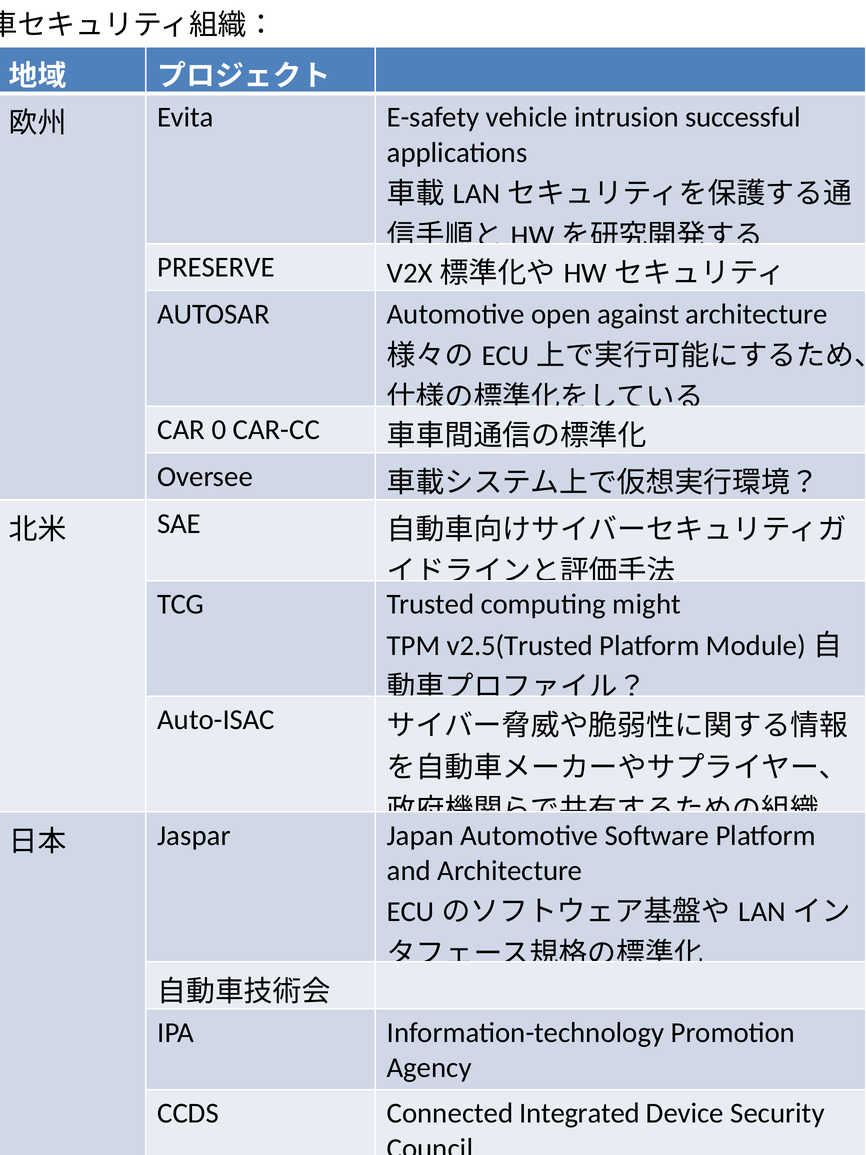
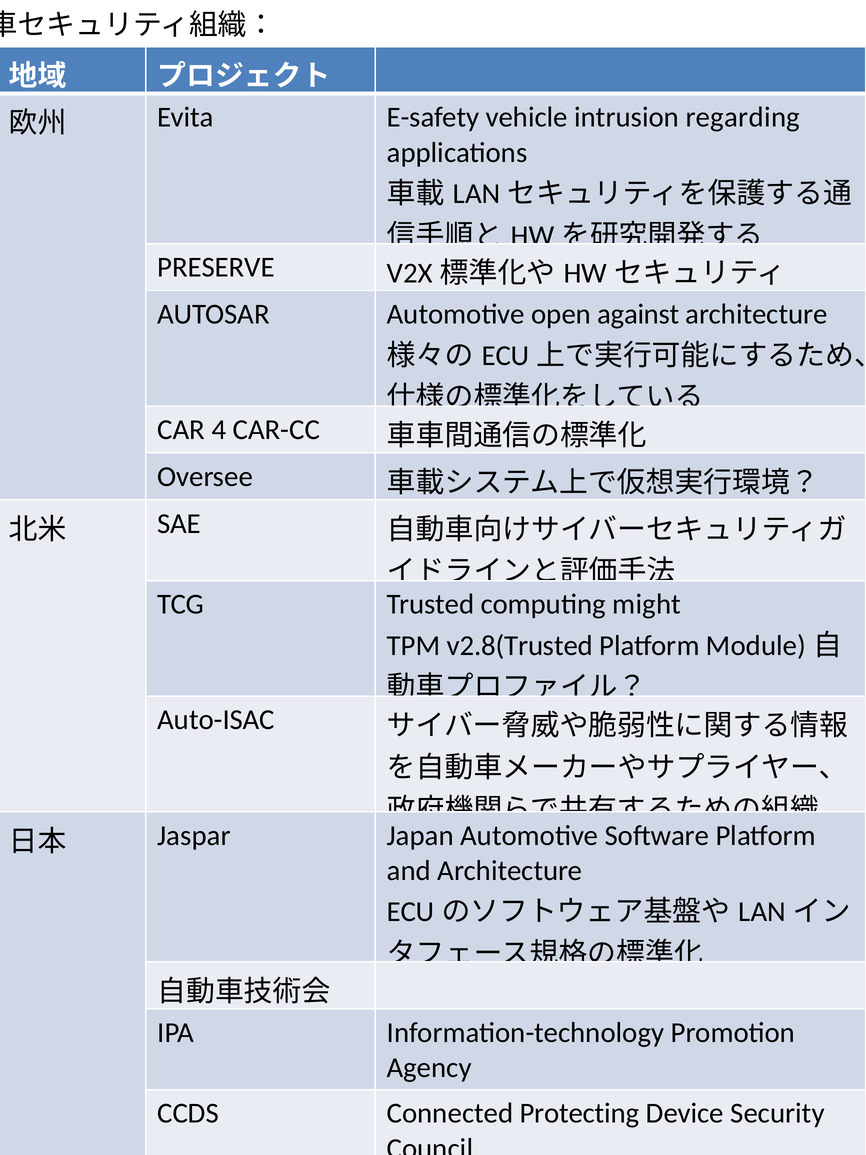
successful: successful -> regarding (743, 117)
0: 0 -> 4 (219, 430)
v2.5(Trusted: v2.5(Trusted -> v2.8(Trusted (520, 645)
Integrated: Integrated -> Protecting (579, 1113)
